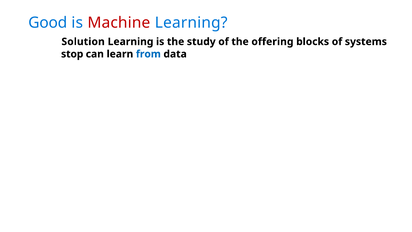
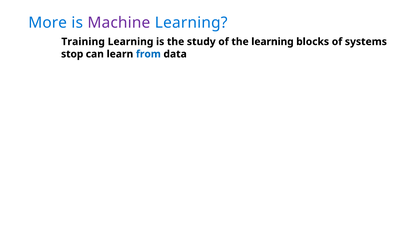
Good: Good -> More (48, 23)
Machine colour: red -> purple (119, 23)
Solution: Solution -> Training (83, 42)
the offering: offering -> learning (273, 42)
